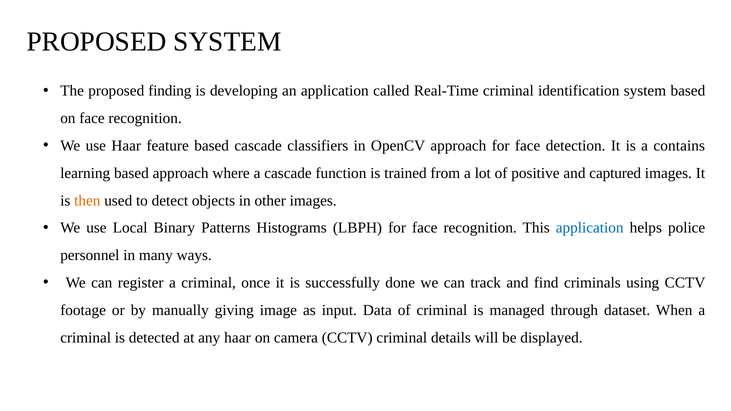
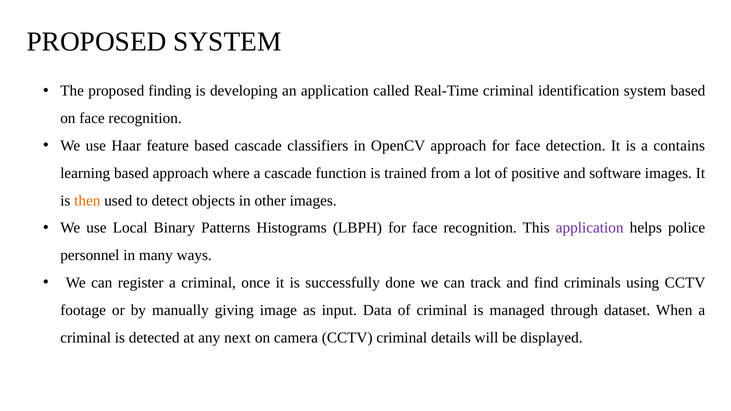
captured: captured -> software (615, 173)
application colour: blue -> purple (590, 228)
any haar: haar -> next (237, 338)
